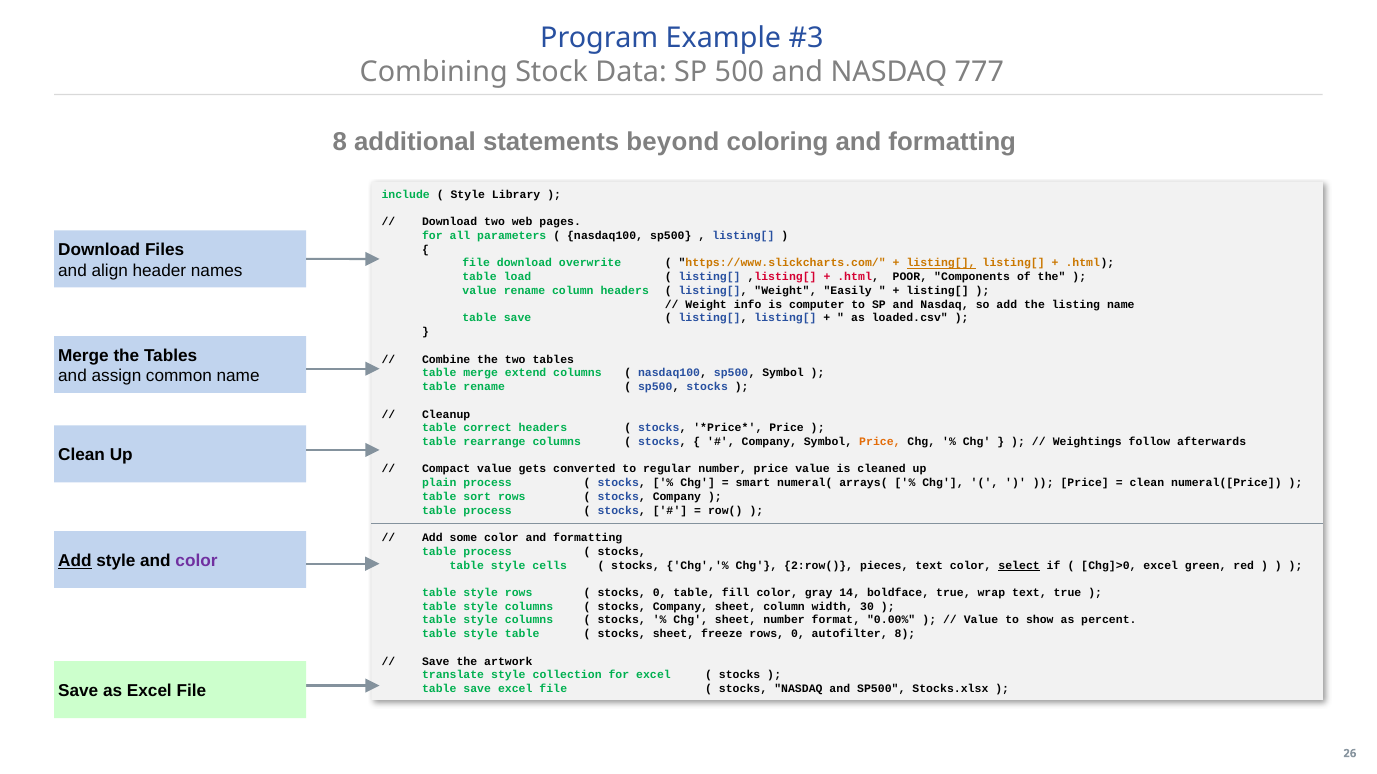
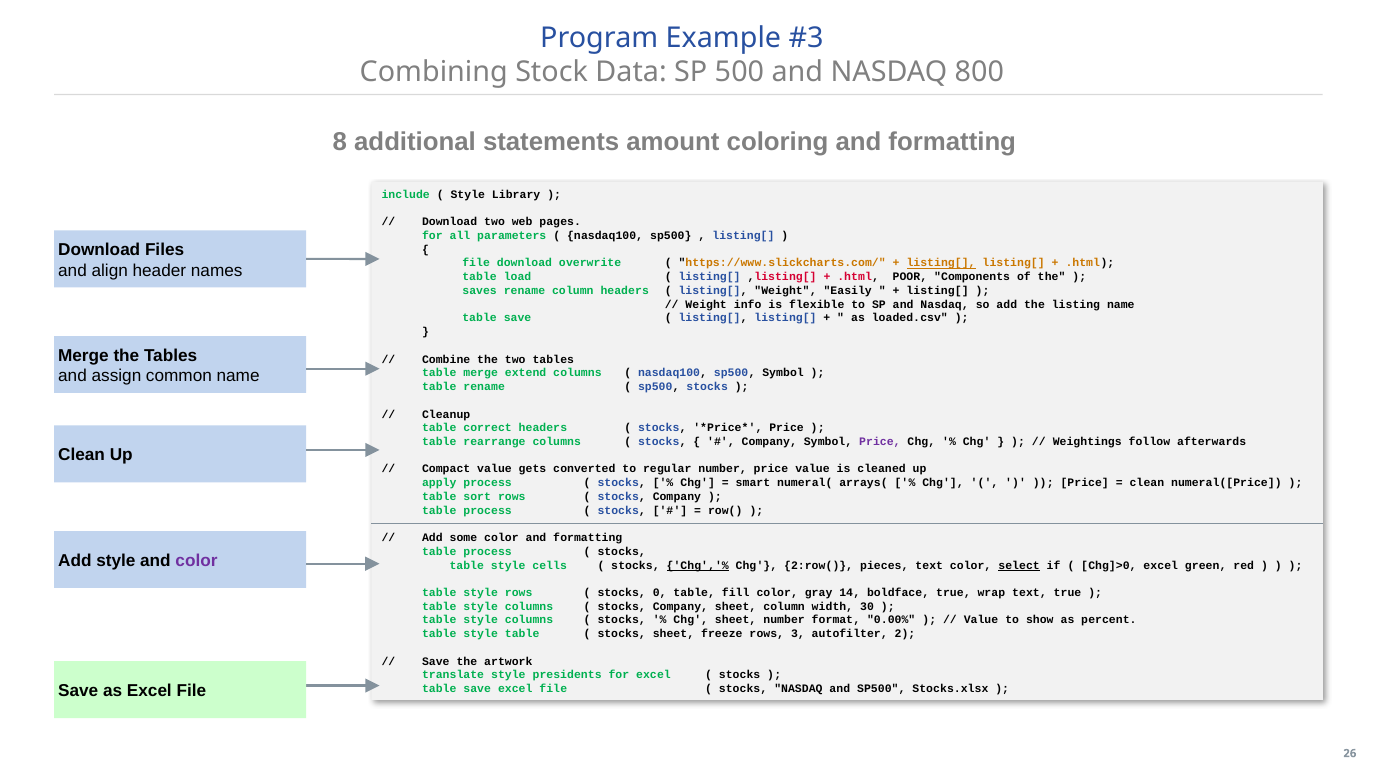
777: 777 -> 800 (979, 72)
beyond: beyond -> amount (673, 142)
value: value -> saves (480, 291)
computer: computer -> flexible (817, 305)
Price colour: orange -> purple (880, 442)
plain: plain -> apply (439, 483)
Add underline: present -> none (75, 561)
Chg','% underline: none -> present (698, 566)
rows 0: 0 -> 3 (798, 634)
autofilter 8: 8 -> 2 (905, 634)
collection: collection -> presidents (567, 676)
